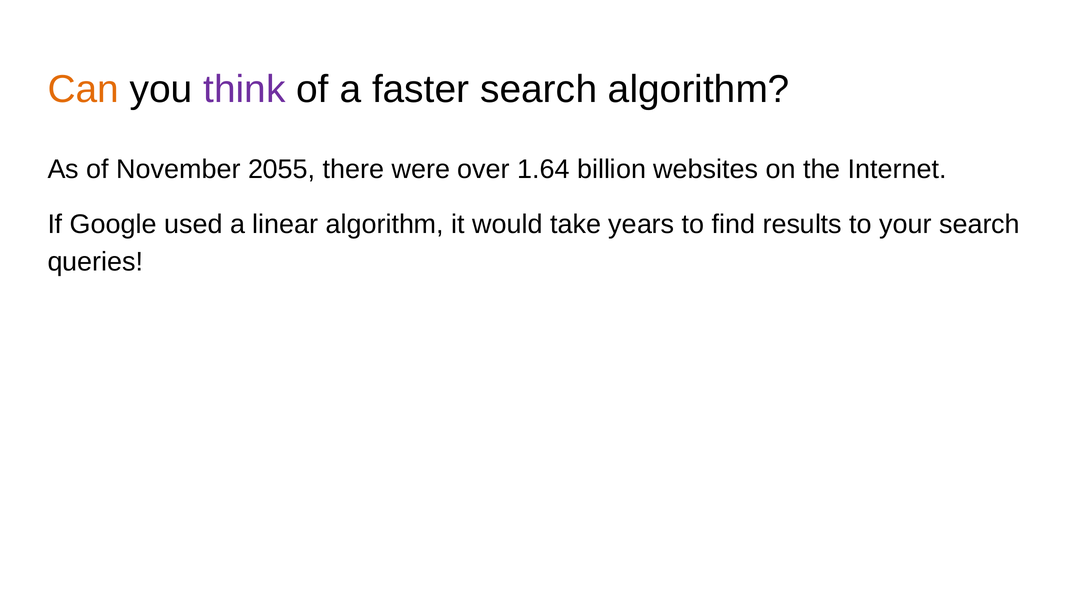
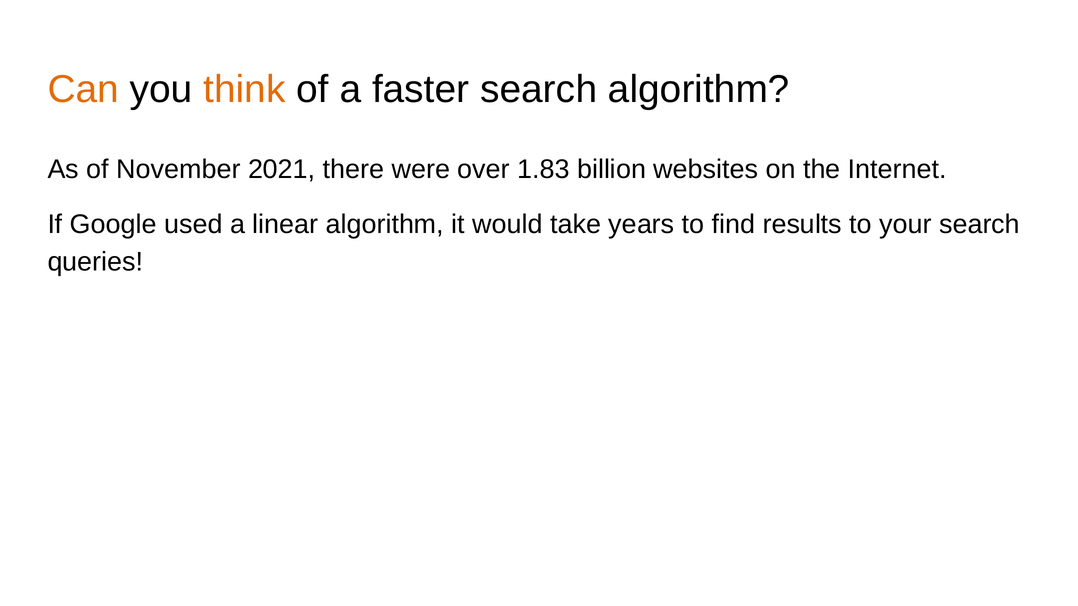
think colour: purple -> orange (244, 89)
2055: 2055 -> 2021 (282, 170)
1.64: 1.64 -> 1.83 (543, 170)
